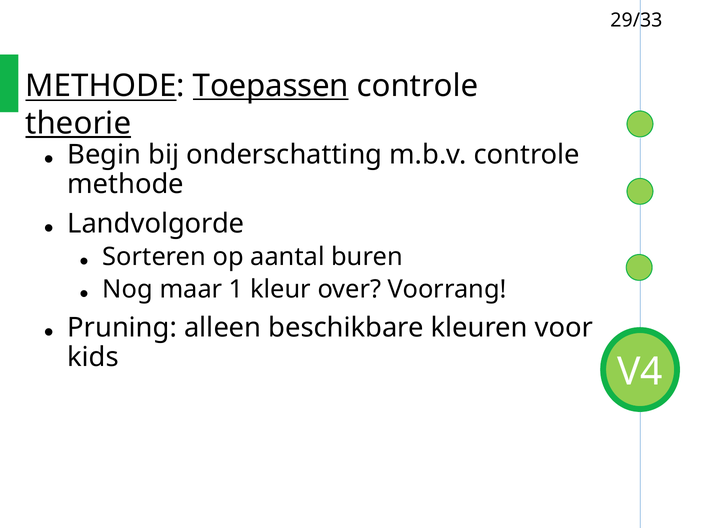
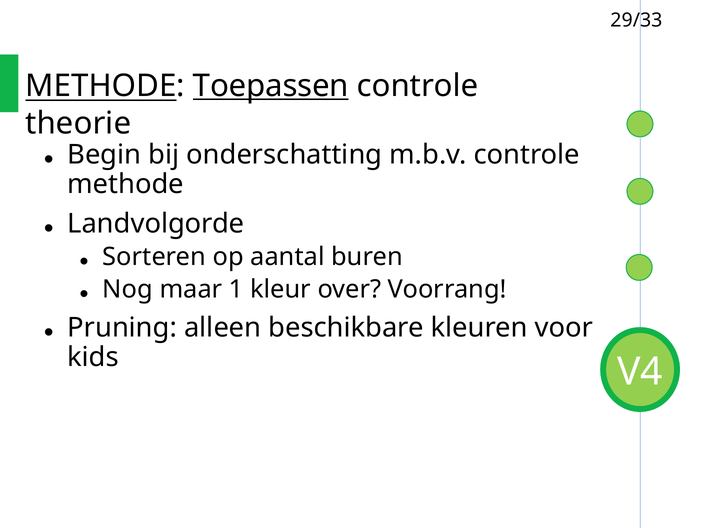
theorie underline: present -> none (78, 123)
